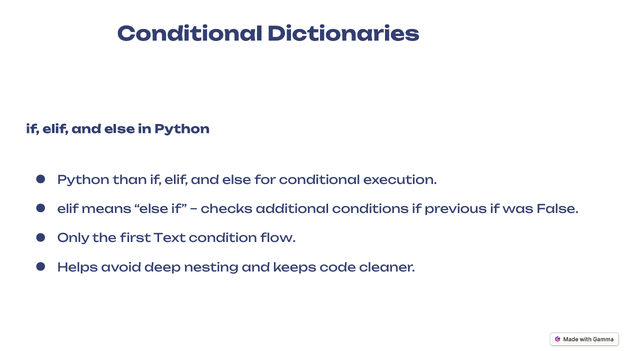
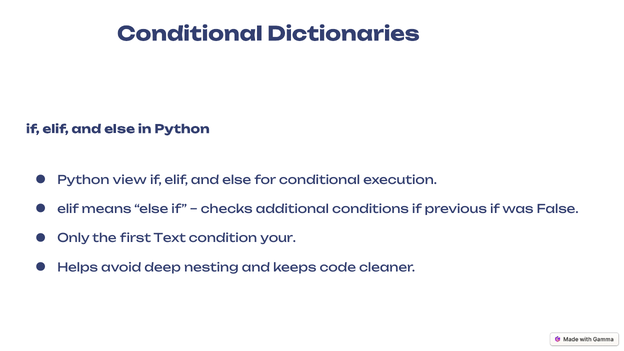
than: than -> view (130, 180)
flow: flow -> your (278, 238)
